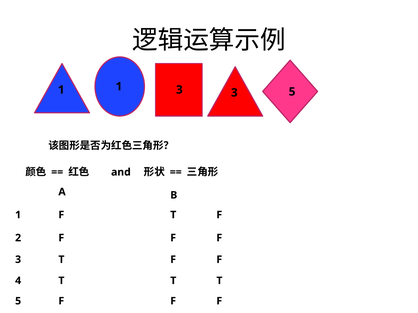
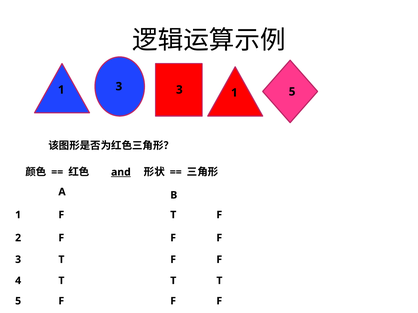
1 1: 1 -> 3 (119, 87)
3 3: 3 -> 1 (234, 93)
and underline: none -> present (121, 172)
